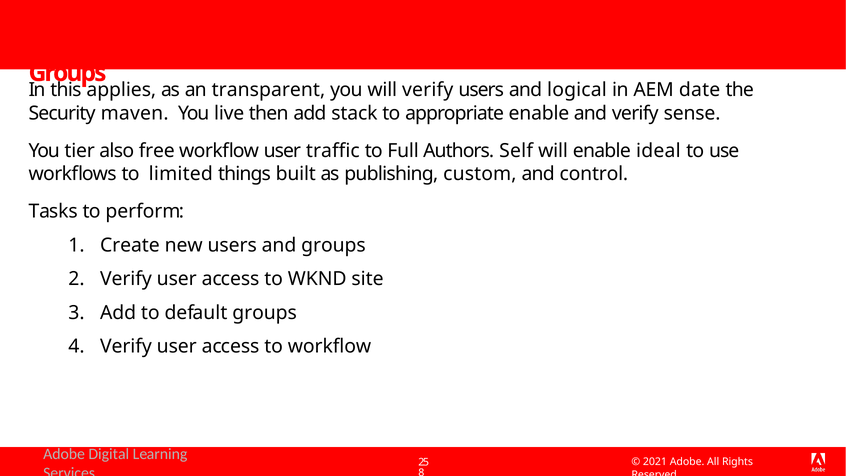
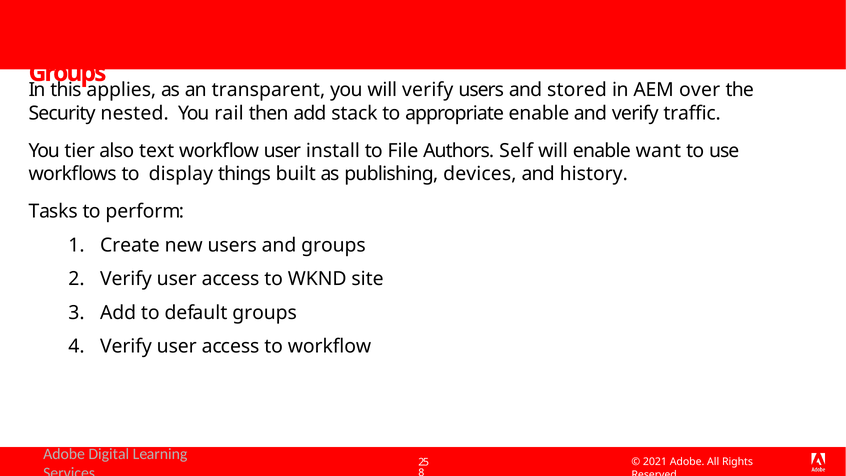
logical: logical -> stored (577, 90)
date: date -> over (700, 90)
maven: maven -> nested (135, 113)
live: live -> rail (229, 113)
sense: sense -> traffic (692, 113)
free: free -> text (157, 151)
traffic: traffic -> install (333, 151)
Full: Full -> File (403, 151)
ideal: ideal -> want (658, 151)
limited: limited -> display (181, 174)
custom: custom -> devices (480, 174)
control: control -> history (594, 174)
